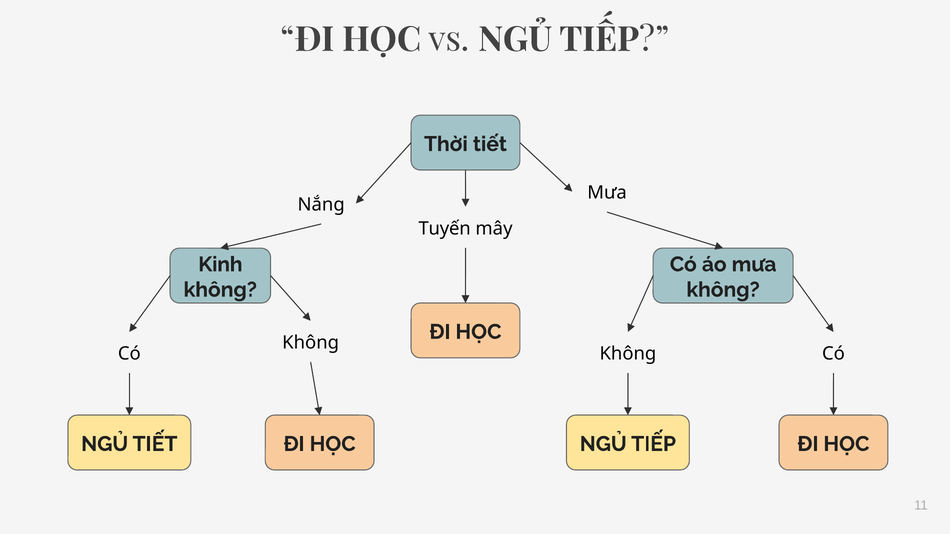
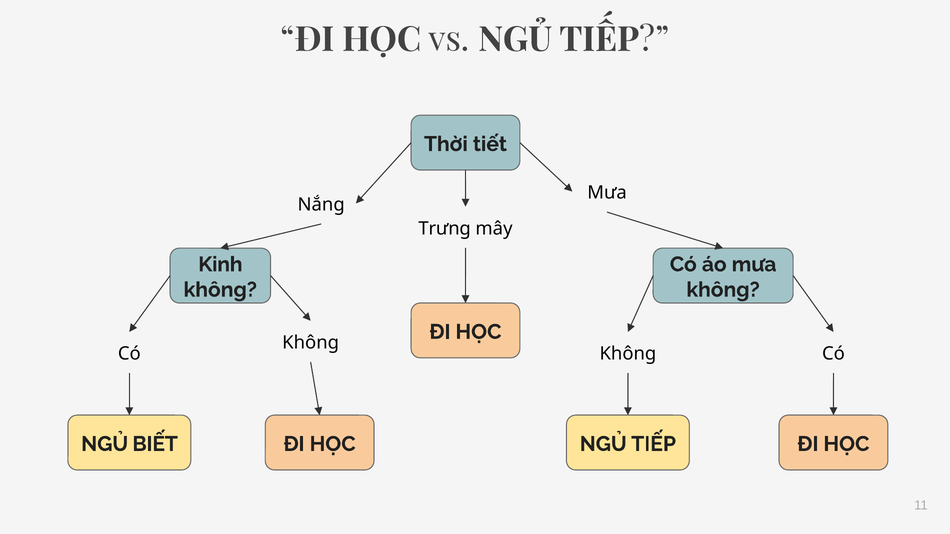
Tuyến: Tuyến -> Trưng (445, 229)
NGỦ TIẾT: TIẾT -> BIẾT (155, 444)
